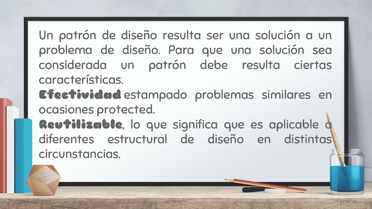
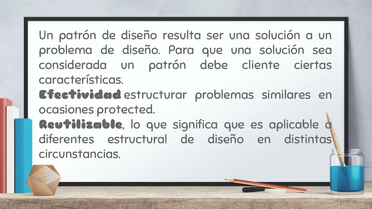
debe resulta: resulta -> cliente (261, 65)
estampado: estampado -> estructurar (156, 95)
